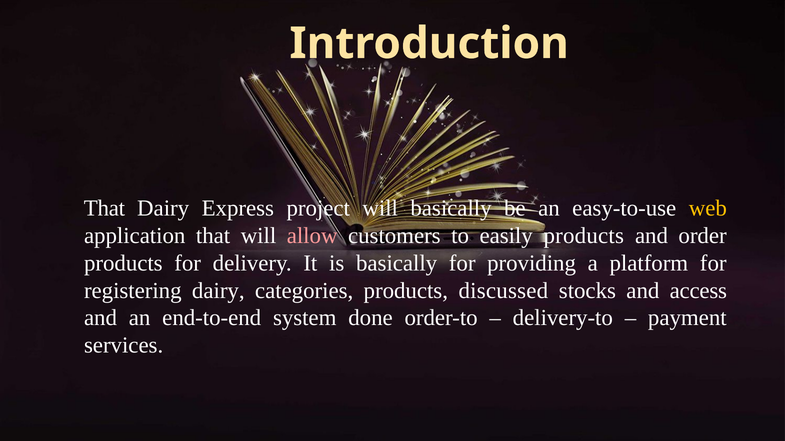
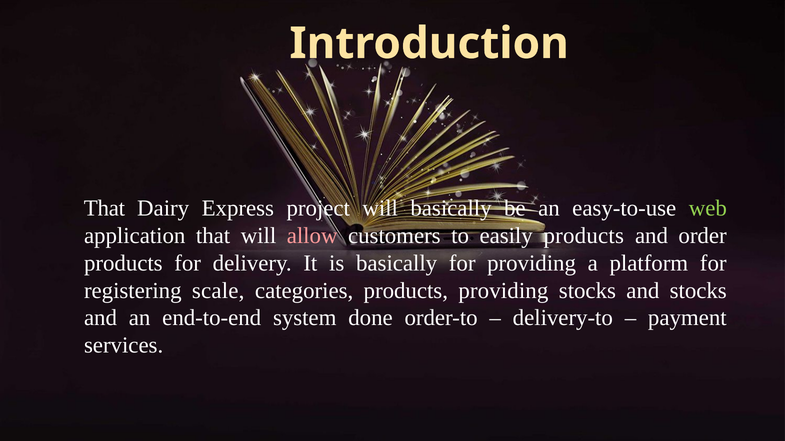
web colour: yellow -> light green (708, 208)
registering dairy: dairy -> scale (218, 291)
products discussed: discussed -> providing (503, 291)
and access: access -> stocks (698, 291)
